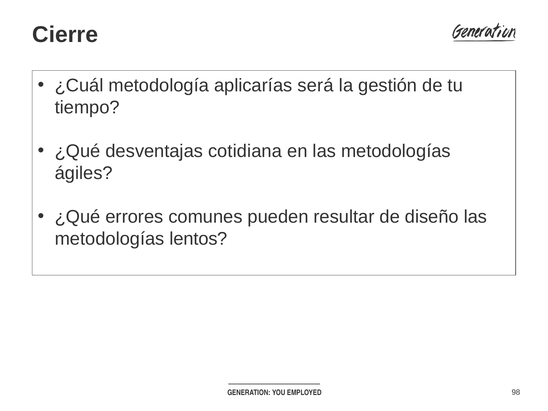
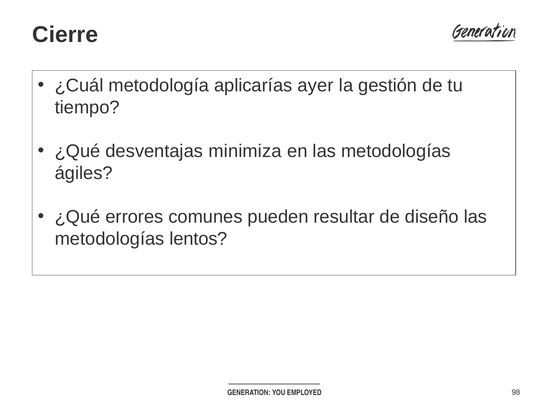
será: será -> ayer (315, 85)
cotidiana: cotidiana -> minimiza (245, 151)
